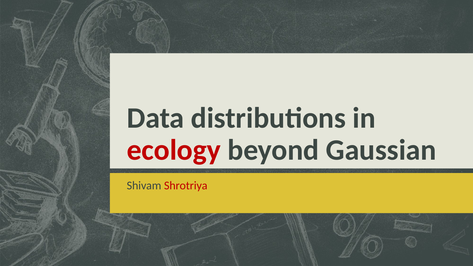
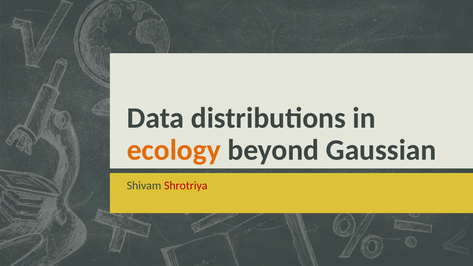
ecology colour: red -> orange (174, 150)
